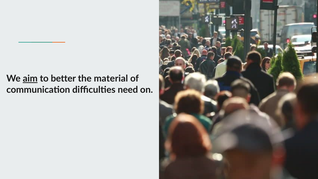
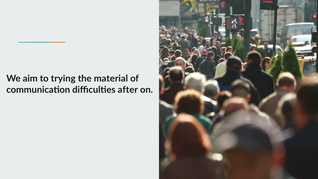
aim underline: present -> none (30, 79)
better: better -> trying (63, 79)
need: need -> after (128, 90)
